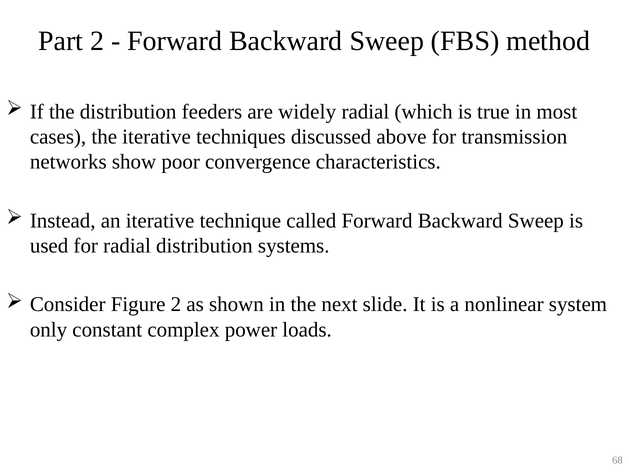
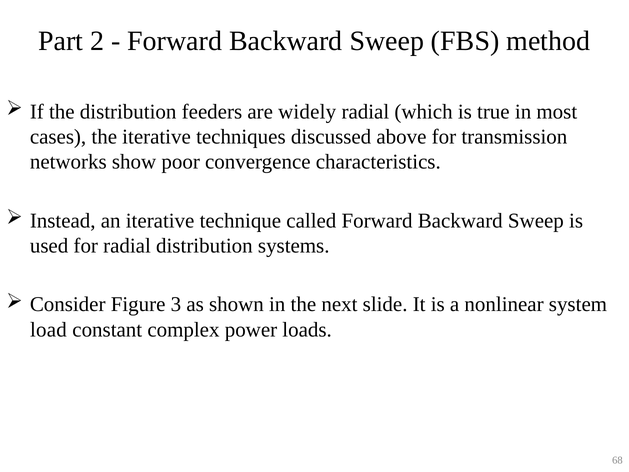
Figure 2: 2 -> 3 (176, 304)
only: only -> load (48, 330)
